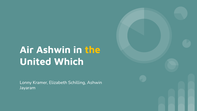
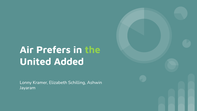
Air Ashwin: Ashwin -> Prefers (53, 50)
the colour: yellow -> light green (93, 50)
Which: Which -> Added (69, 62)
